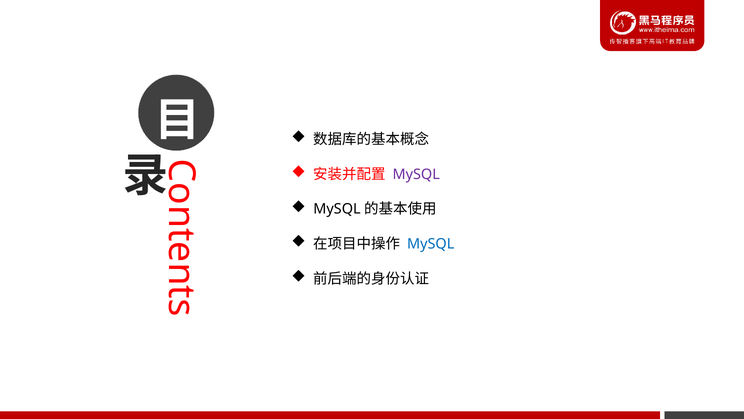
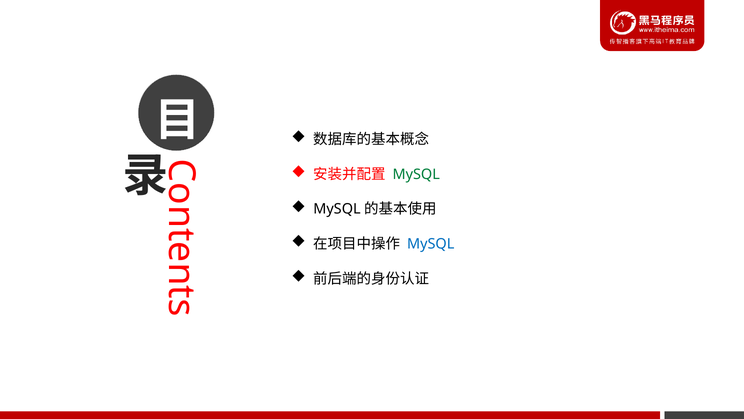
MySQL colour: purple -> green (416, 174)
